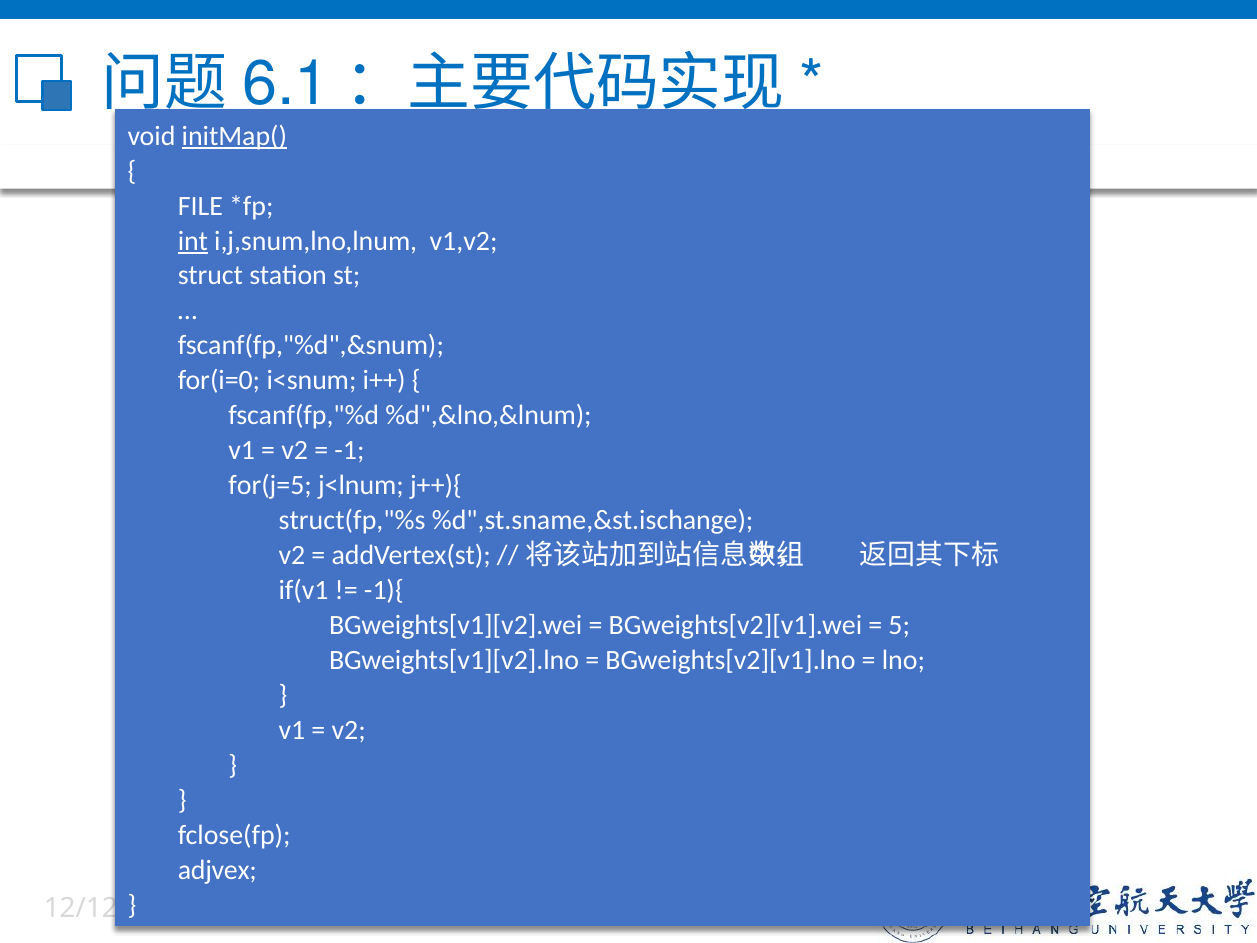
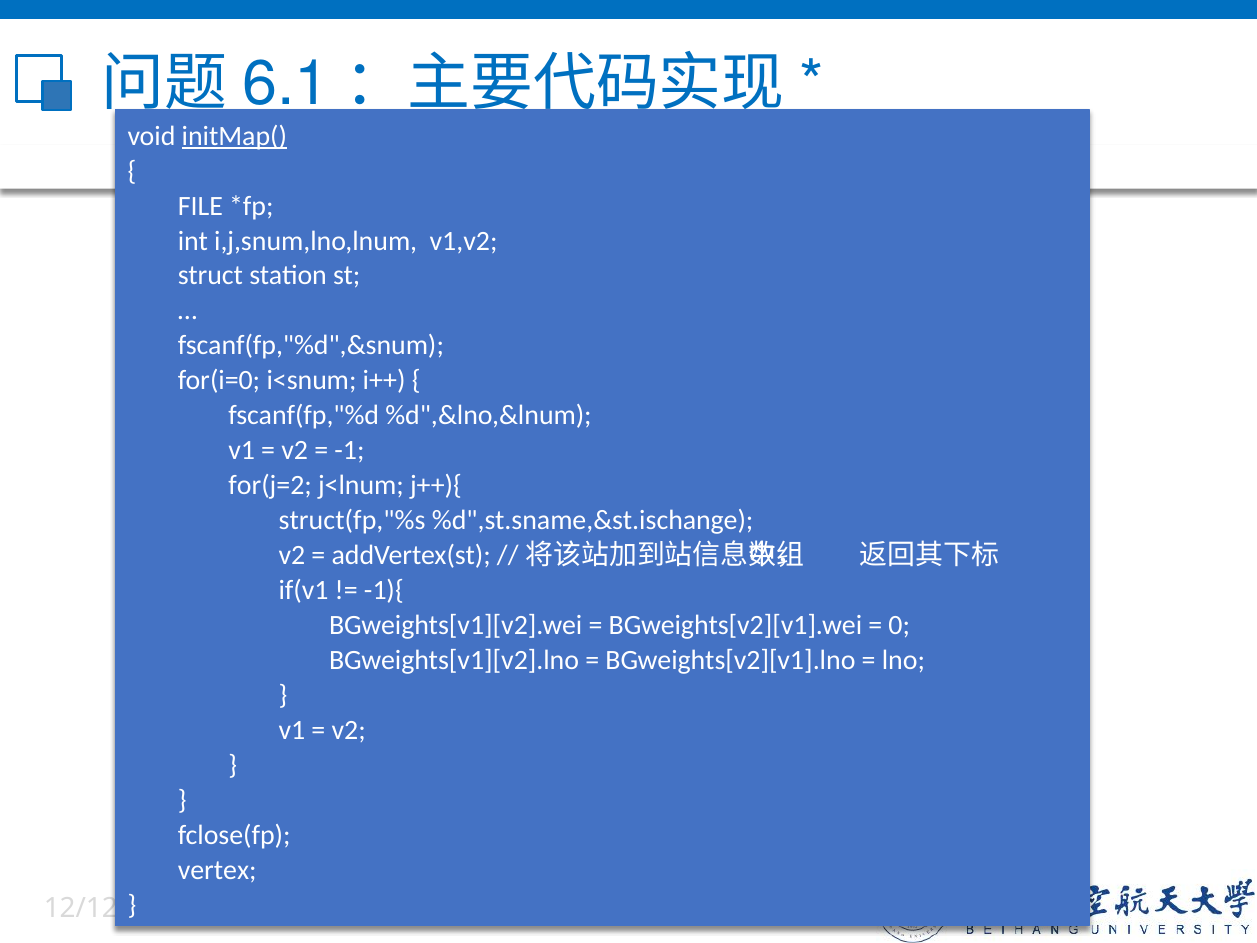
int underline: present -> none (193, 241)
for(j=5: for(j=5 -> for(j=2 (270, 485)
5: 5 -> 0 (899, 625)
adjvex: adjvex -> vertex (217, 870)
